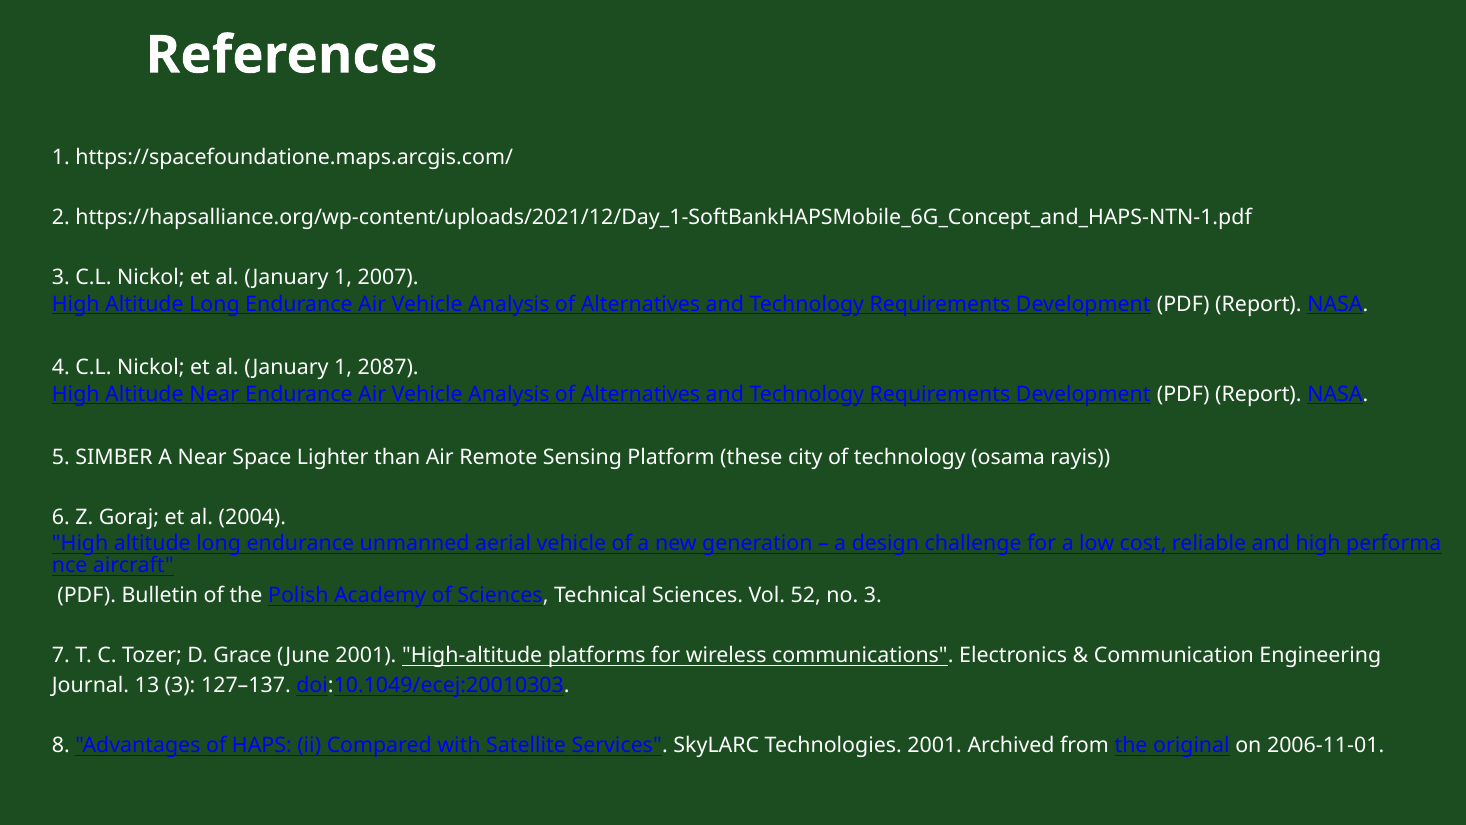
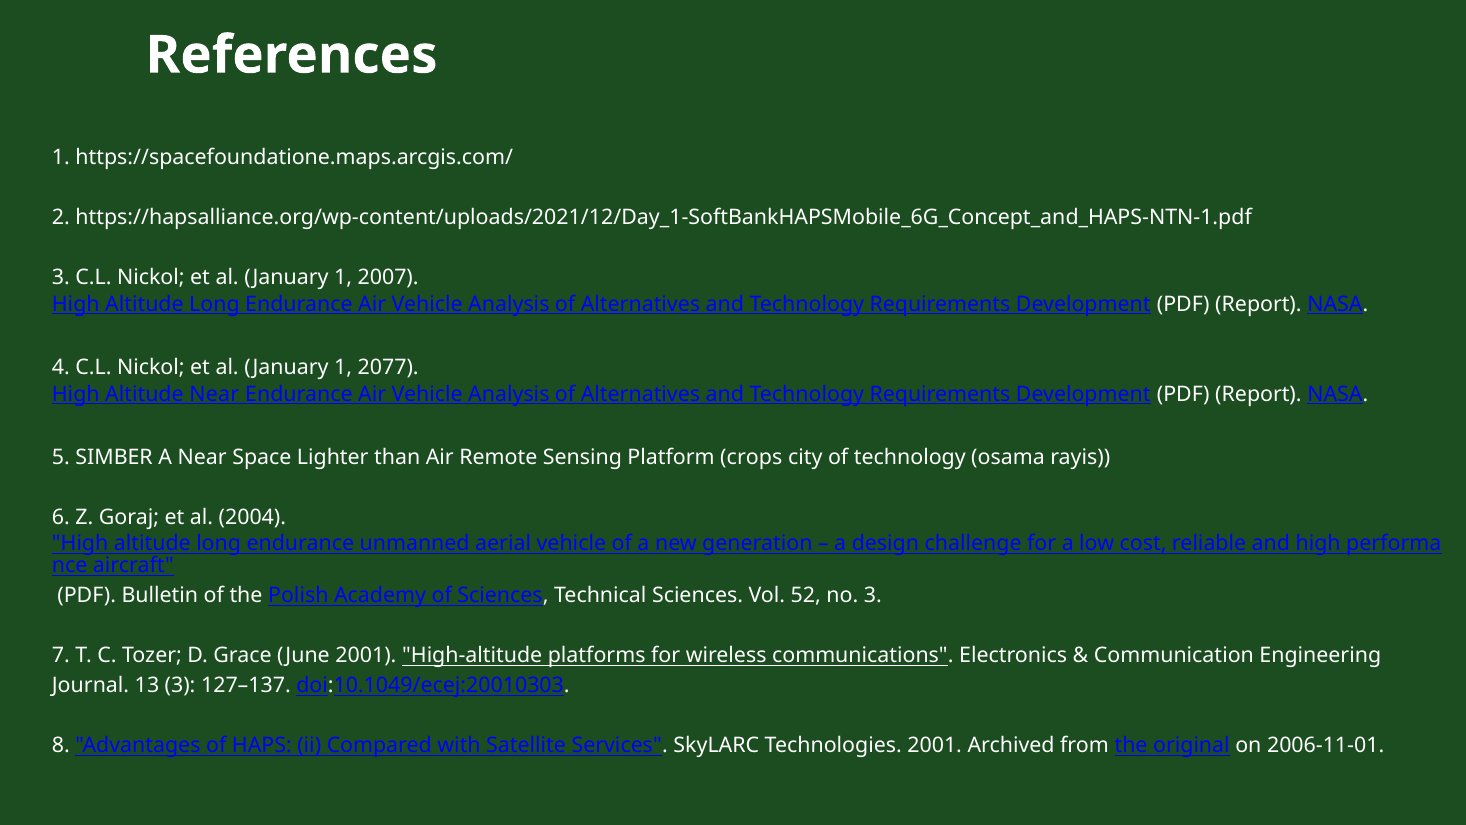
2087: 2087 -> 2077 (388, 367)
these: these -> crops (751, 457)
